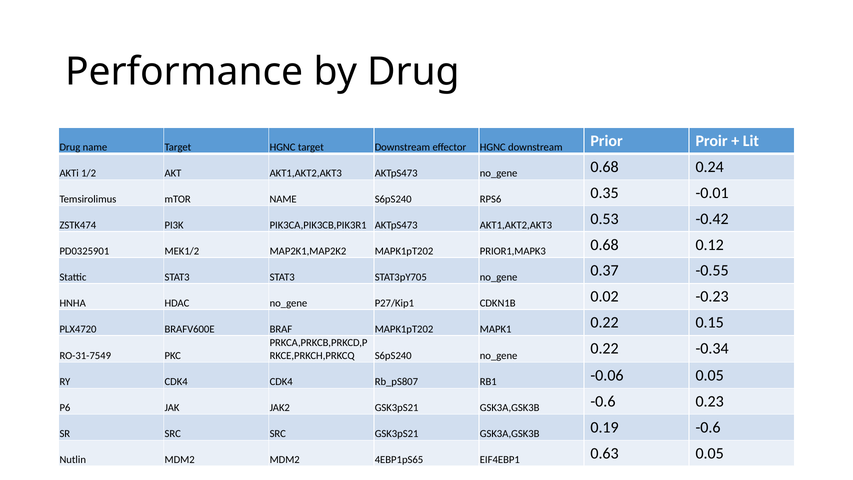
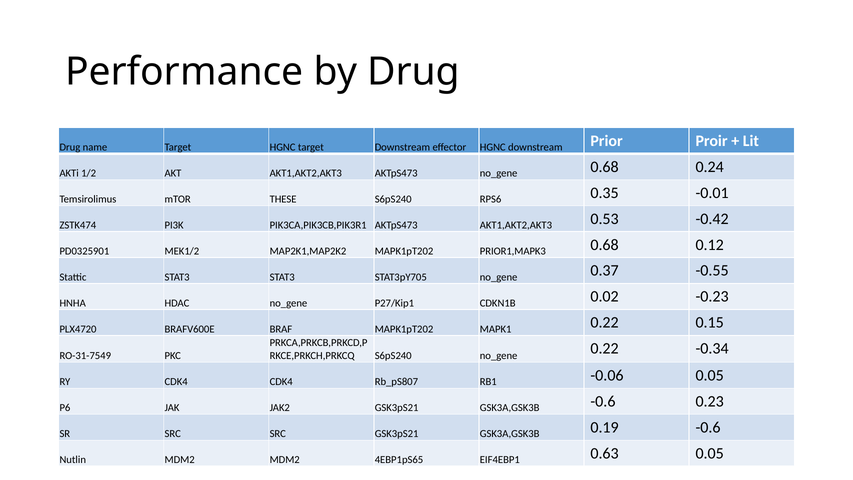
mTOR NAME: NAME -> THESE (283, 199)
